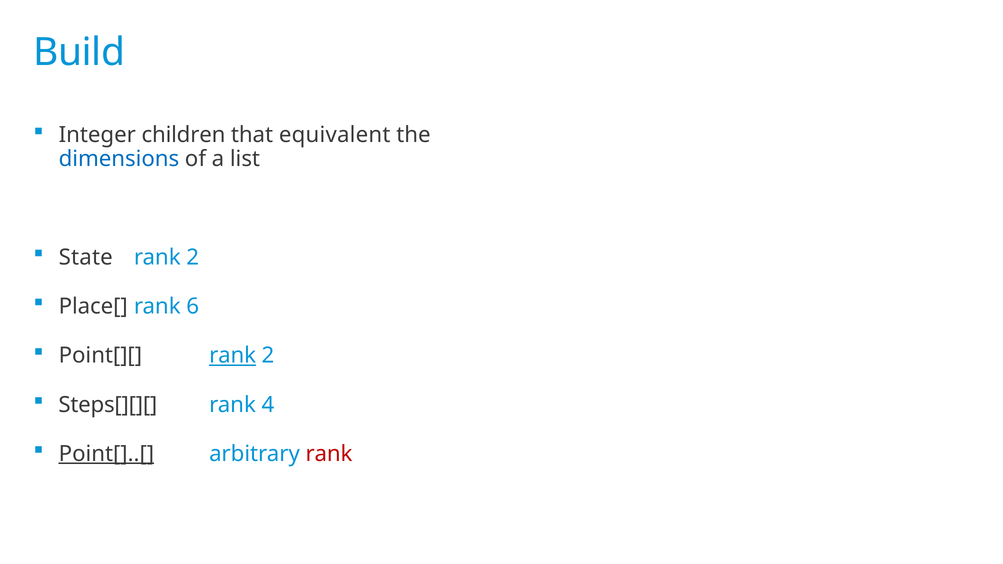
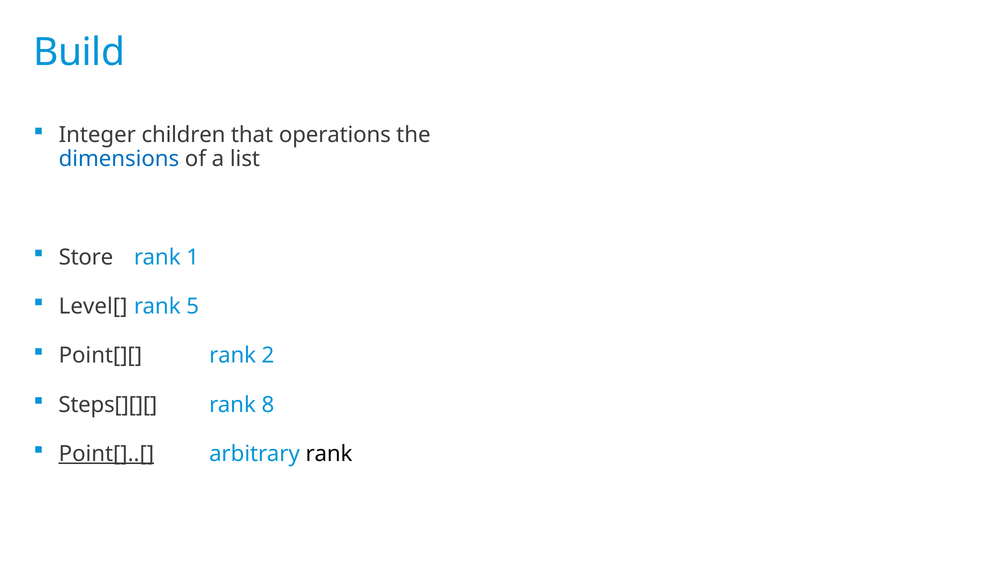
equivalent: equivalent -> operations (335, 135)
State: State -> Store (86, 257)
2: 2 -> 1 (193, 257)
Place[: Place[ -> Level[ (93, 307)
6: 6 -> 5 (193, 307)
rank underline: present -> none (233, 356)
4: 4 -> 8 (268, 405)
rank colour: red -> black (329, 454)
